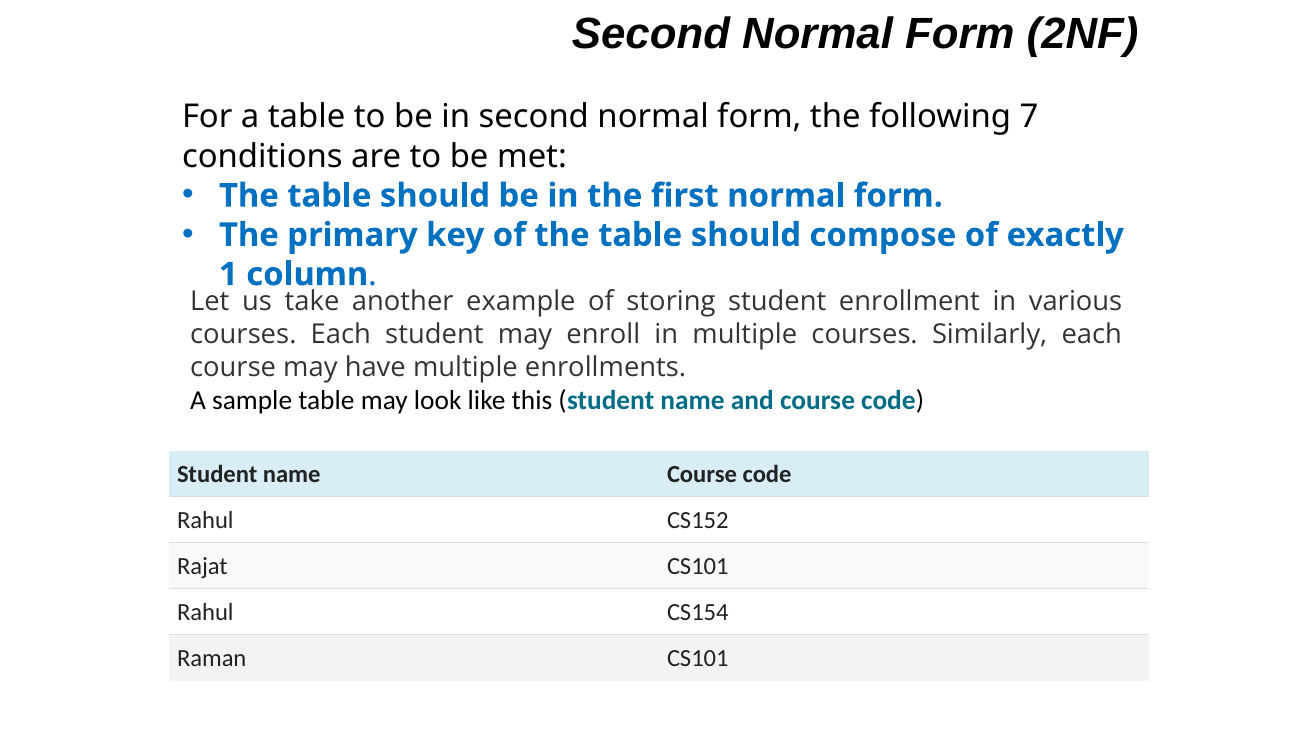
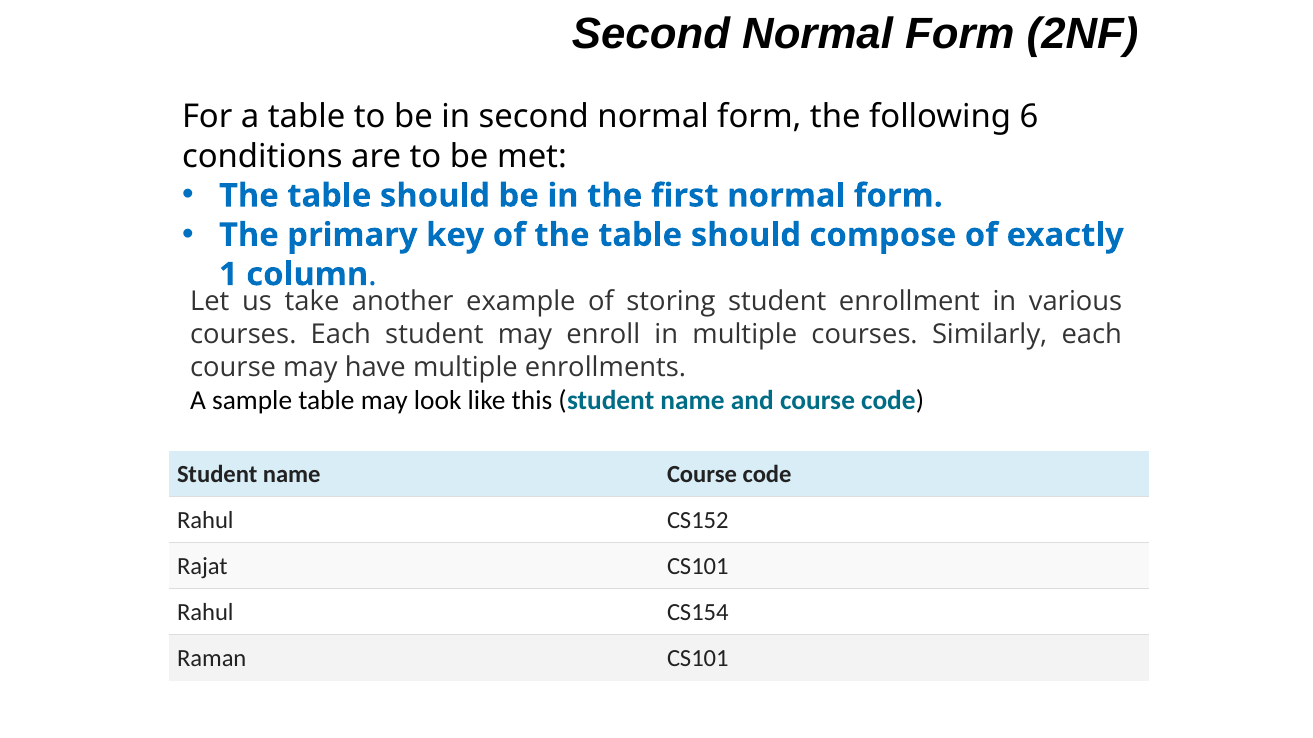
7: 7 -> 6 (1029, 117)
